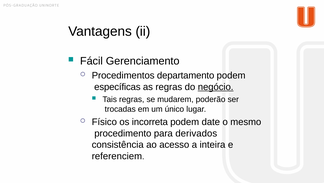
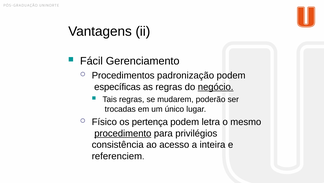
departamento: departamento -> padronização (186, 75)
incorreta: incorreta -> pertença (150, 122)
date: date -> letra (211, 122)
procedimento underline: none -> present (123, 133)
derivados: derivados -> privilégios (196, 133)
